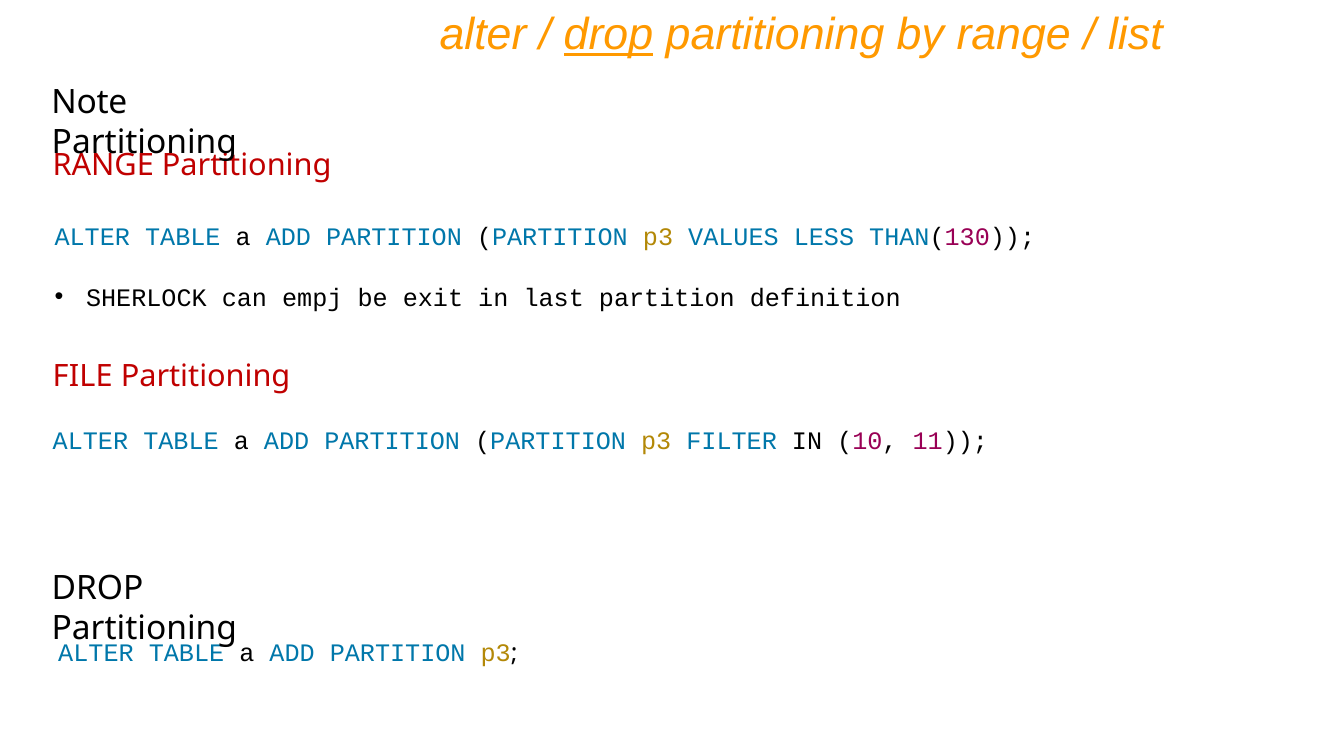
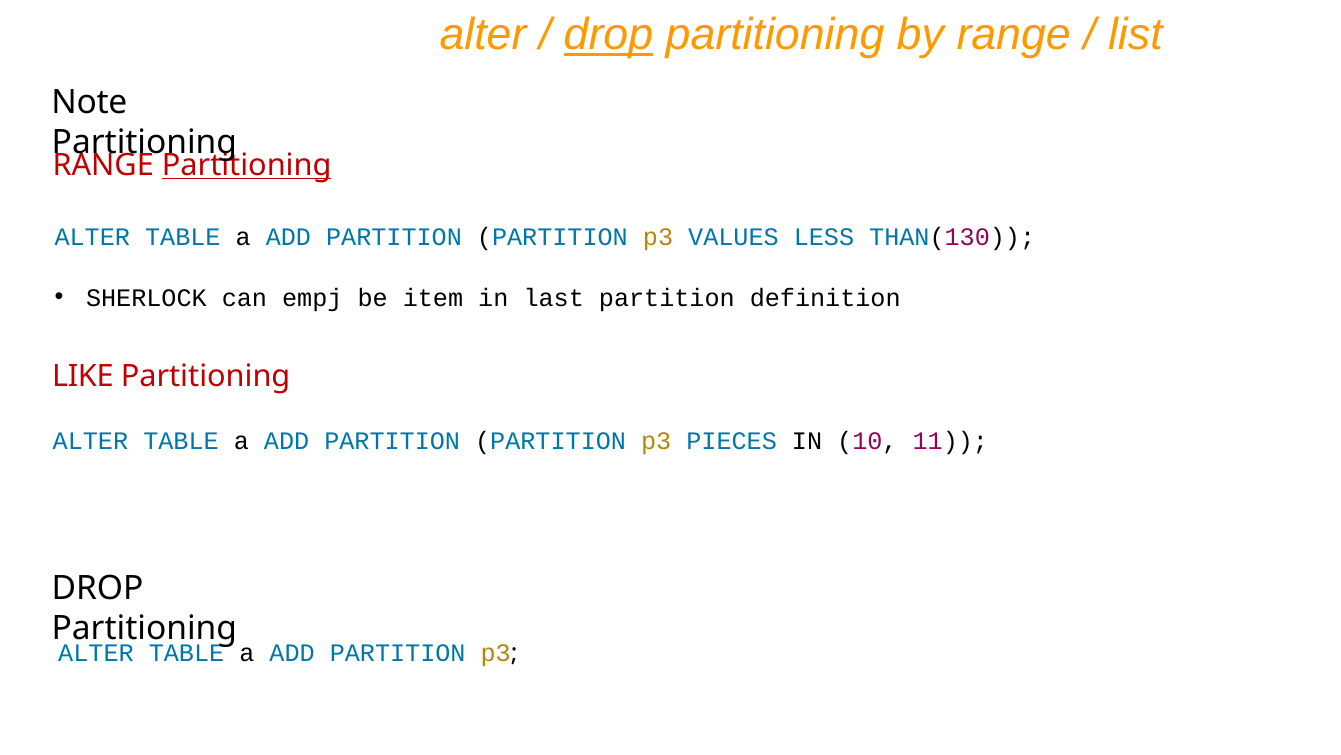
Partitioning underline: none -> present (247, 165)
exit: exit -> item (433, 298)
FILE: FILE -> LIKE (83, 376)
FILTER: FILTER -> PIECES (732, 440)
